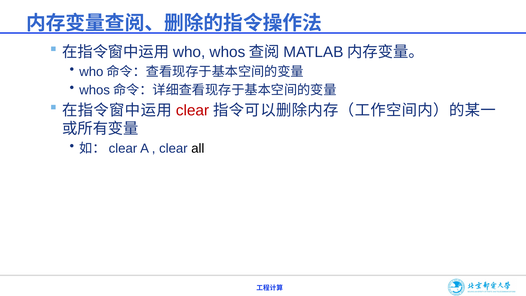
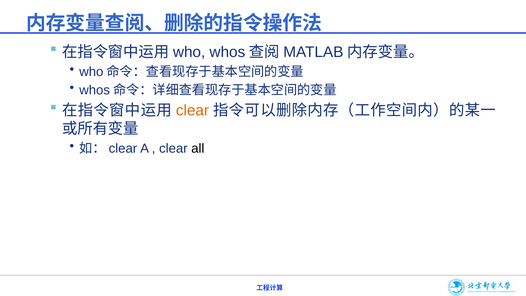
clear colour: red -> orange (192, 110)
